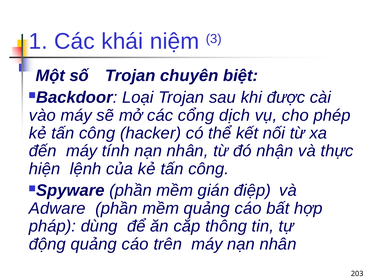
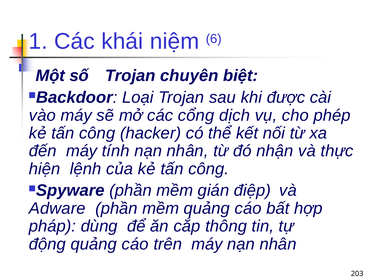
3: 3 -> 6 (214, 39)
